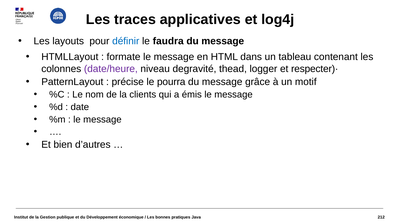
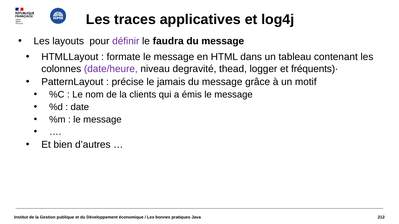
définir colour: blue -> purple (126, 41)
respecter)·: respecter)· -> fréquents)· (315, 69)
pourra: pourra -> jamais (171, 82)
